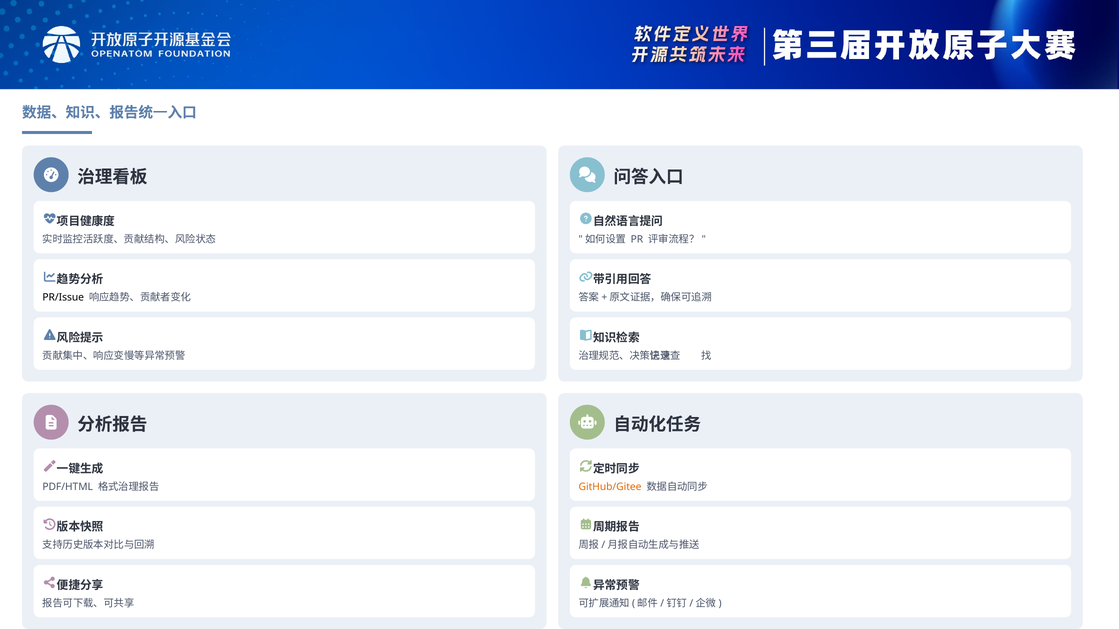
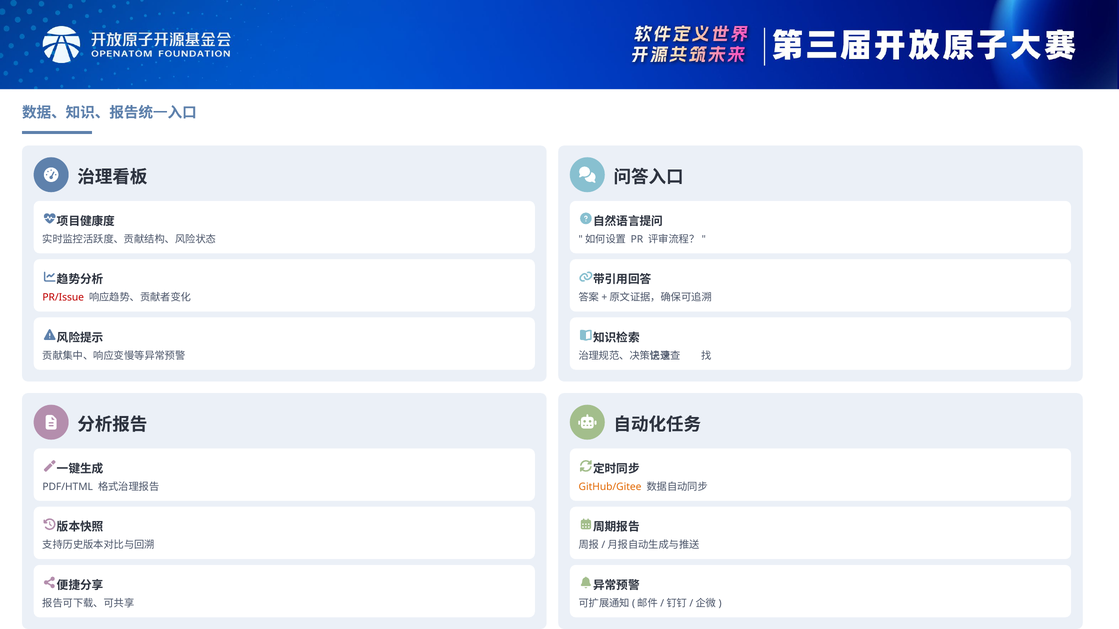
PR/Issue colour: black -> red (63, 298)
